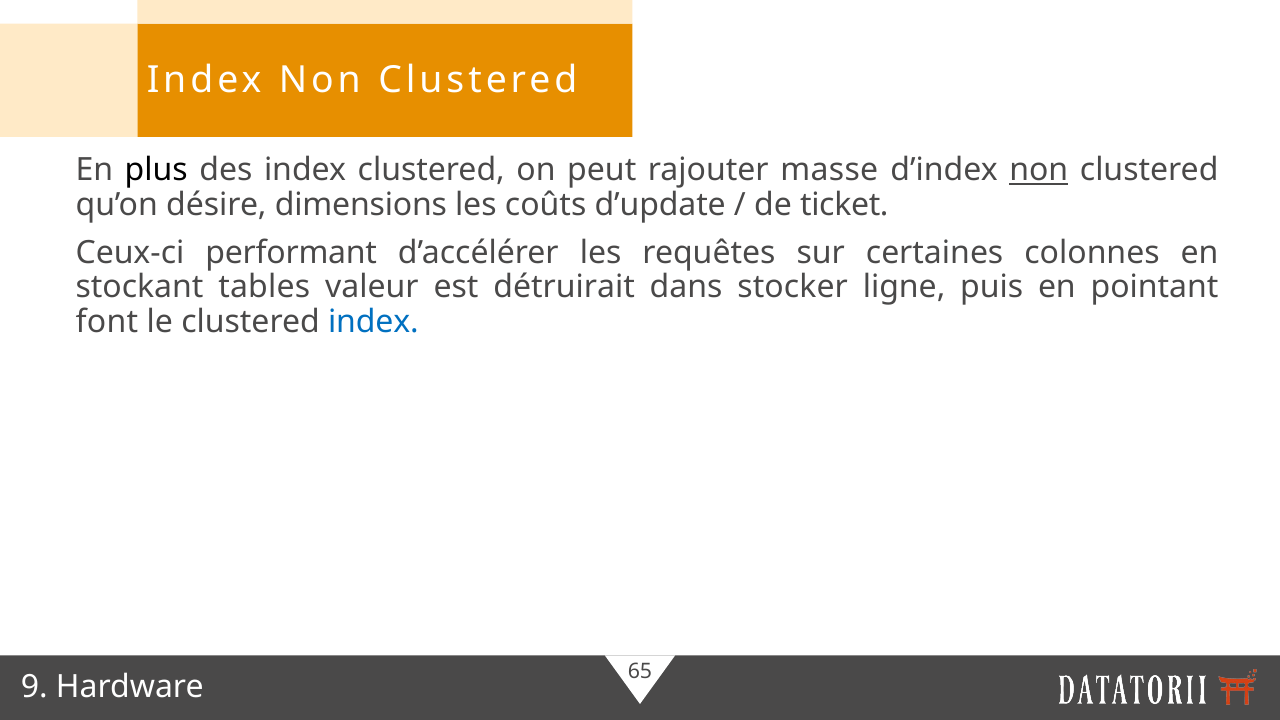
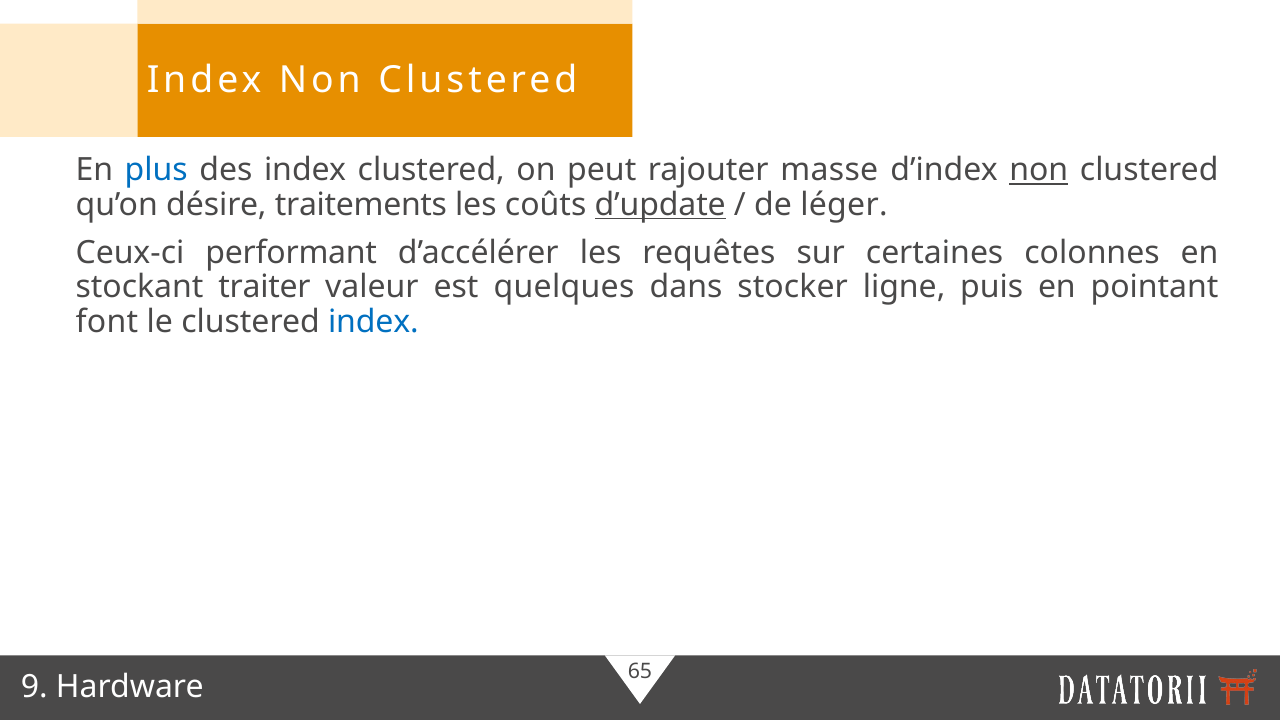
plus colour: black -> blue (156, 170)
dimensions: dimensions -> traitements (361, 205)
d’update underline: none -> present (660, 205)
ticket: ticket -> léger (844, 205)
tables: tables -> traiter (264, 287)
détruirait: détruirait -> quelques (564, 287)
